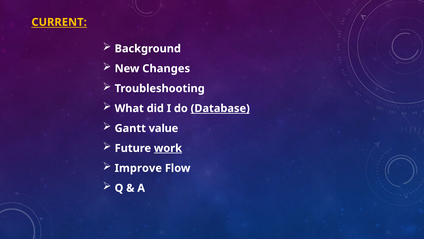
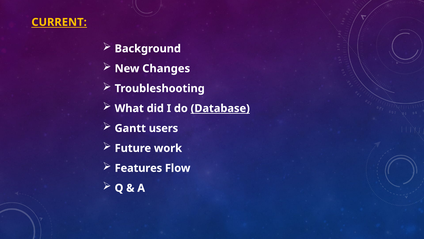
value: value -> users (163, 128)
work underline: present -> none (168, 148)
Improve: Improve -> Features (138, 168)
